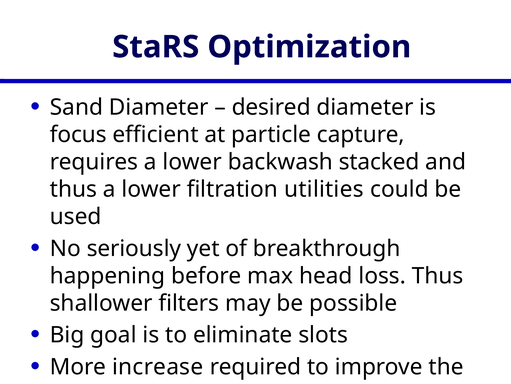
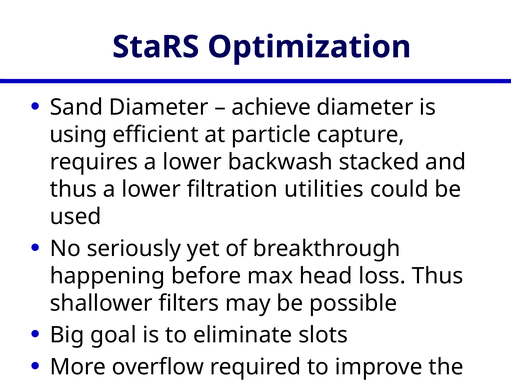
desired: desired -> achieve (271, 107)
focus: focus -> using (78, 134)
increase: increase -> overflow (158, 366)
